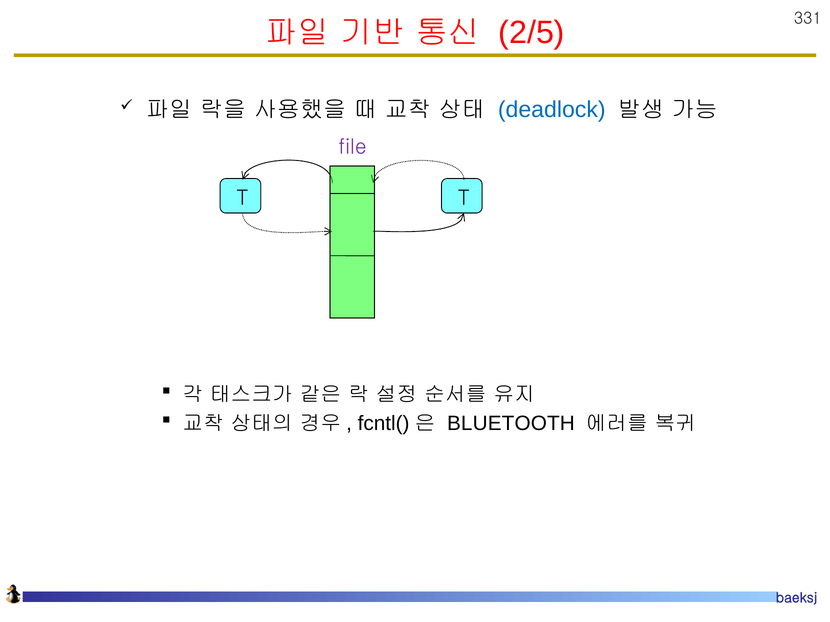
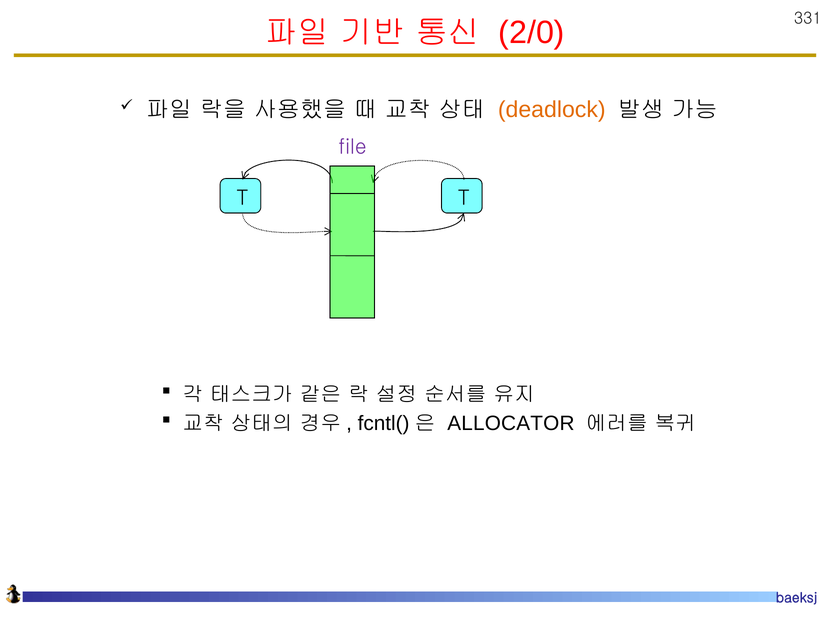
2/5: 2/5 -> 2/0 (532, 33)
deadlock colour: blue -> orange (552, 110)
BLUETOOTH: BLUETOOTH -> ALLOCATOR (511, 424)
